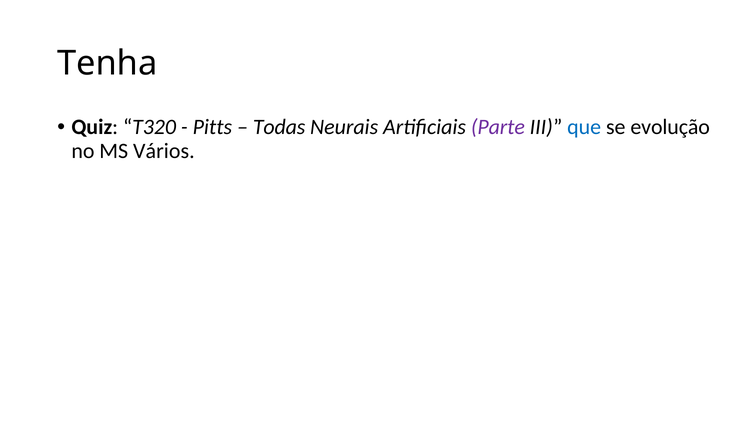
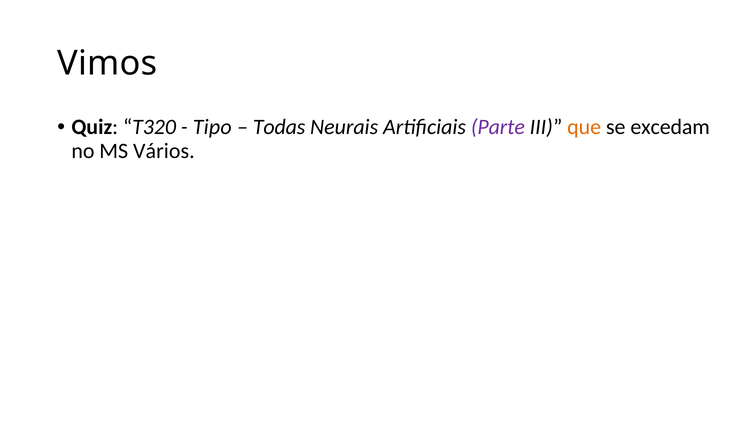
Tenha: Tenha -> Vimos (107, 63)
Pitts: Pitts -> Tipo (212, 127)
que colour: blue -> orange (584, 127)
evolução: evolução -> excedam (670, 127)
